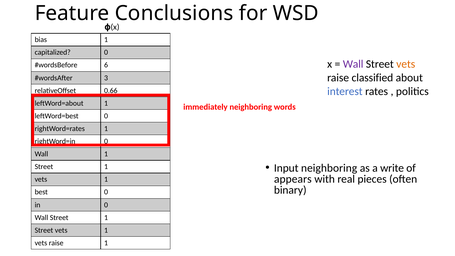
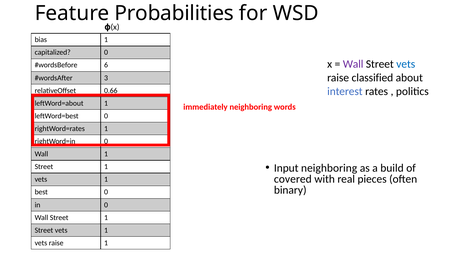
Conclusions: Conclusions -> Probabilities (174, 13)
vets colour: orange -> blue (406, 64)
write: write -> build (392, 168)
appears: appears -> covered (293, 179)
